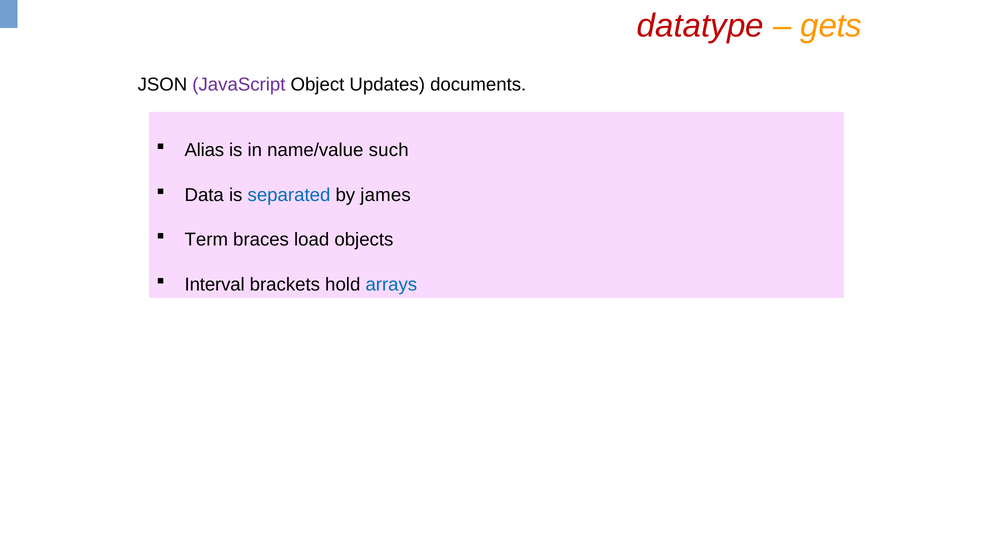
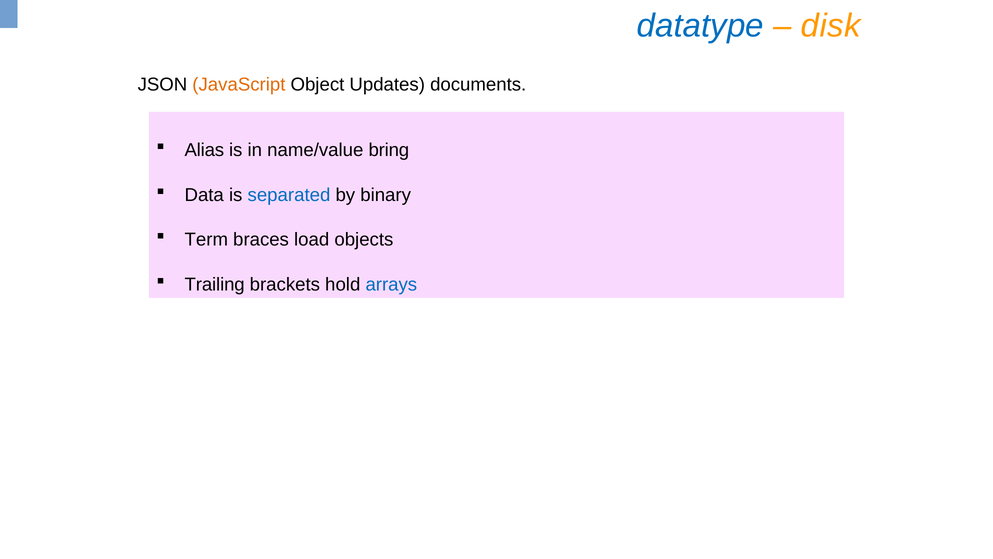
datatype colour: red -> blue (700, 26)
gets: gets -> disk (831, 26)
JavaScript colour: purple -> orange (239, 84)
such: such -> bring (389, 150)
james: james -> binary (386, 195)
Interval: Interval -> Trailing (215, 284)
